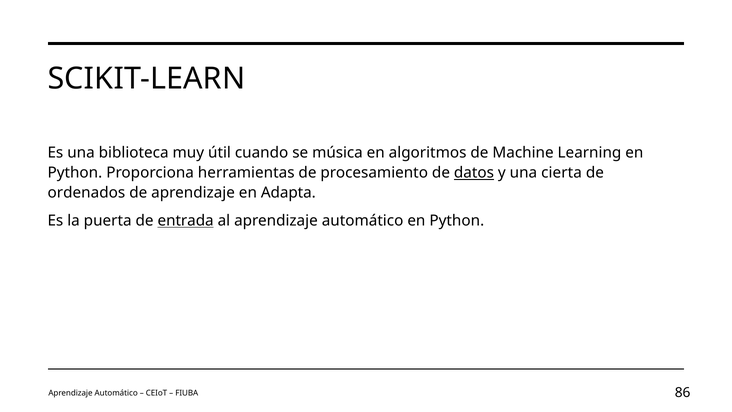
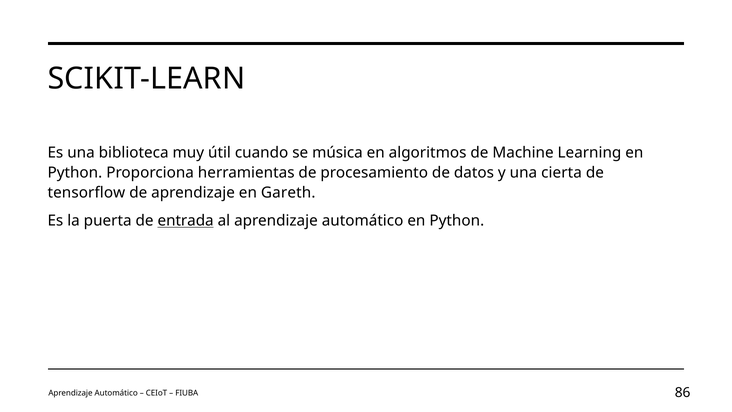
datos underline: present -> none (474, 173)
ordenados: ordenados -> tensorflow (86, 193)
Adapta: Adapta -> Gareth (288, 193)
